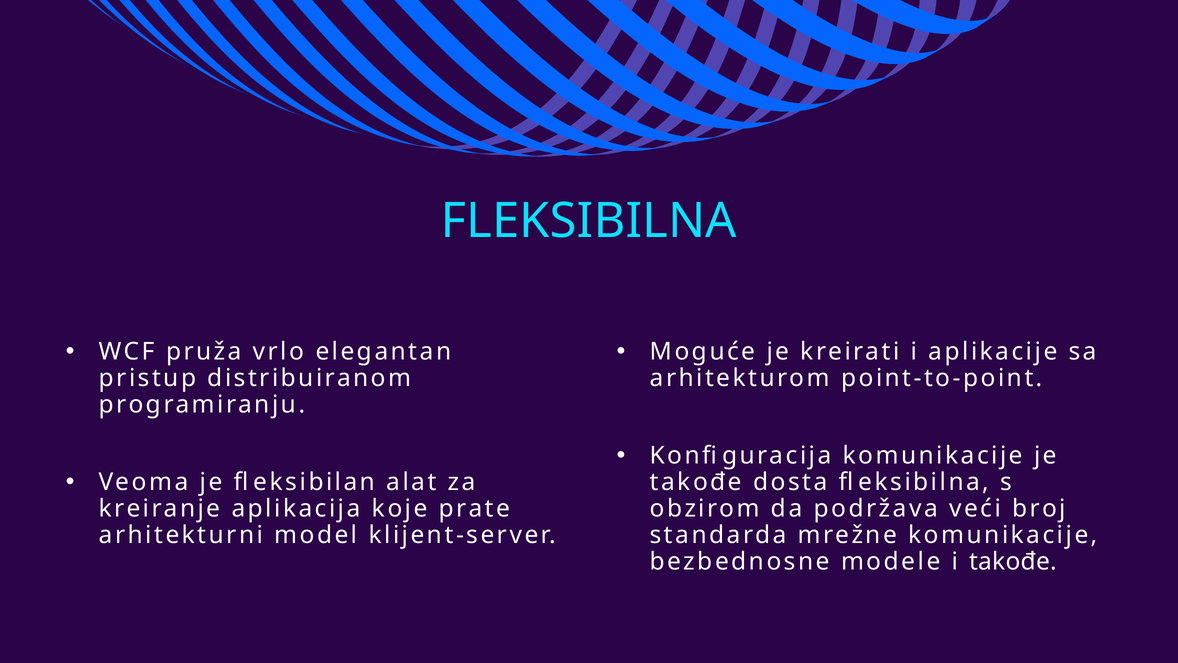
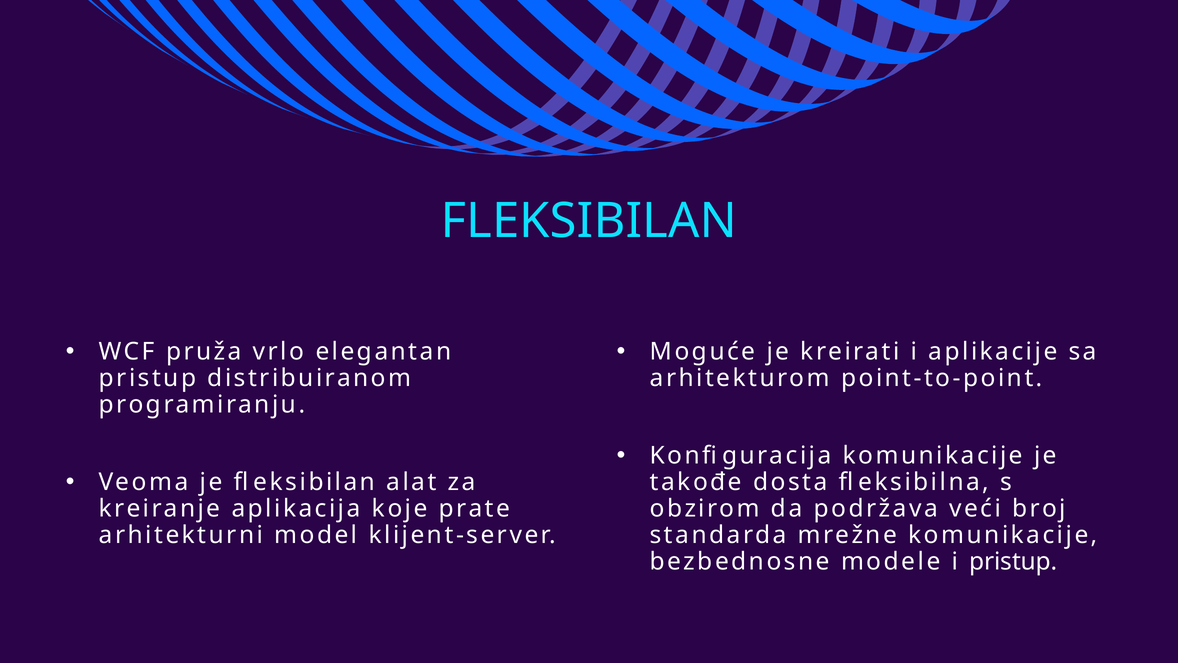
FLEKSIBILNA: FLEKSIBILNA -> FLEKSIBILAN (589, 221)
i takođe: takođe -> pristup (1013, 562)
